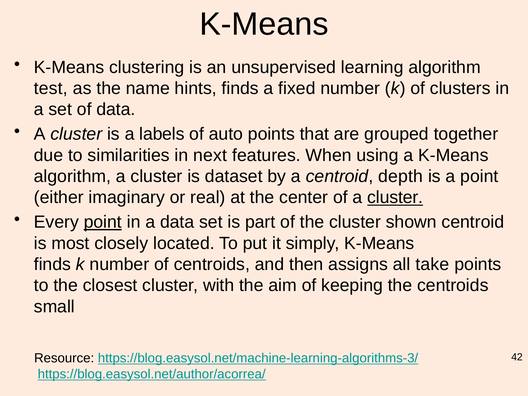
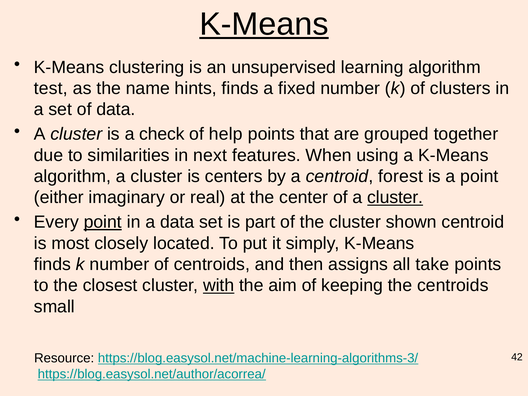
K-Means underline: none -> present (264, 24)
labels: labels -> check (162, 134)
auto: auto -> help (226, 134)
dataset: dataset -> centers (234, 176)
depth: depth -> forest (401, 176)
with underline: none -> present (219, 285)
